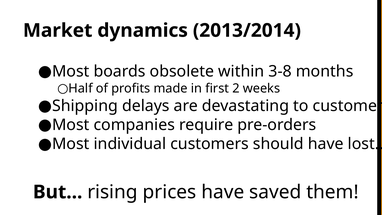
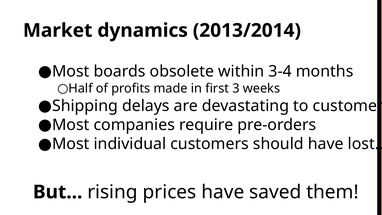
3-8: 3-8 -> 3-4 (280, 71)
2: 2 -> 3 (236, 88)
